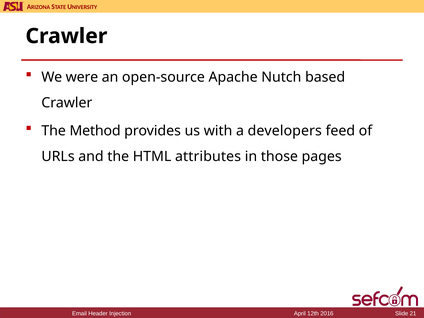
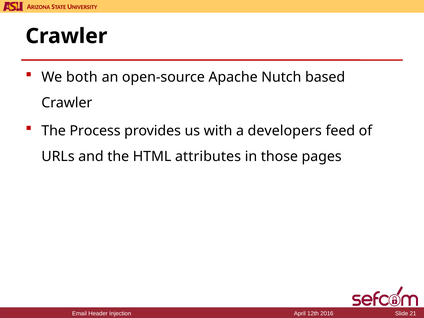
were: were -> both (82, 77)
Method: Method -> Process (95, 131)
